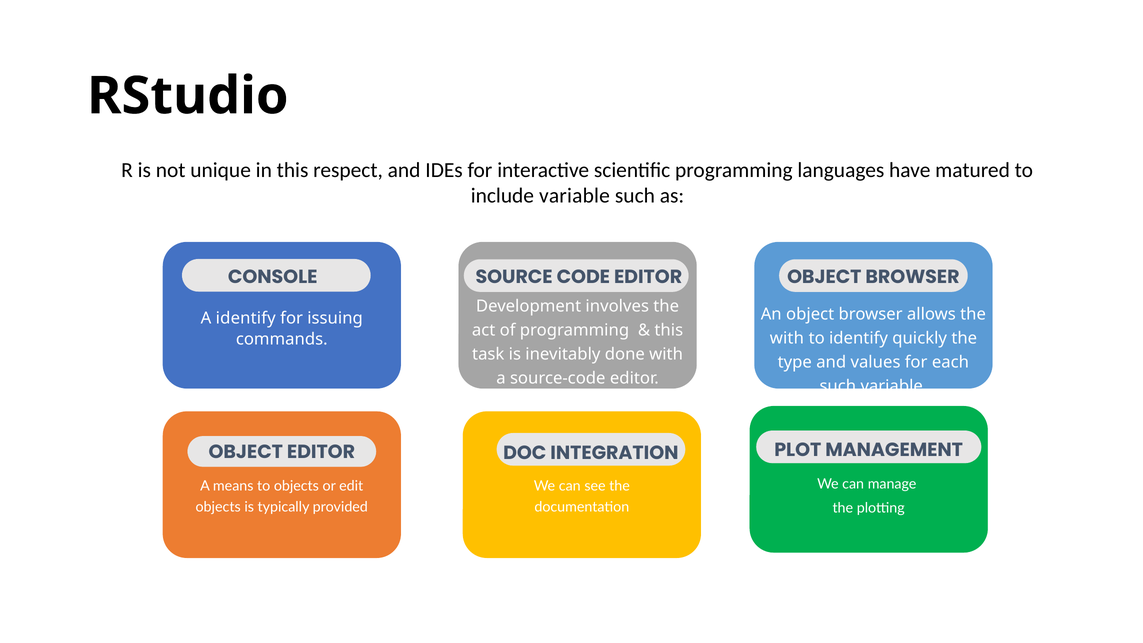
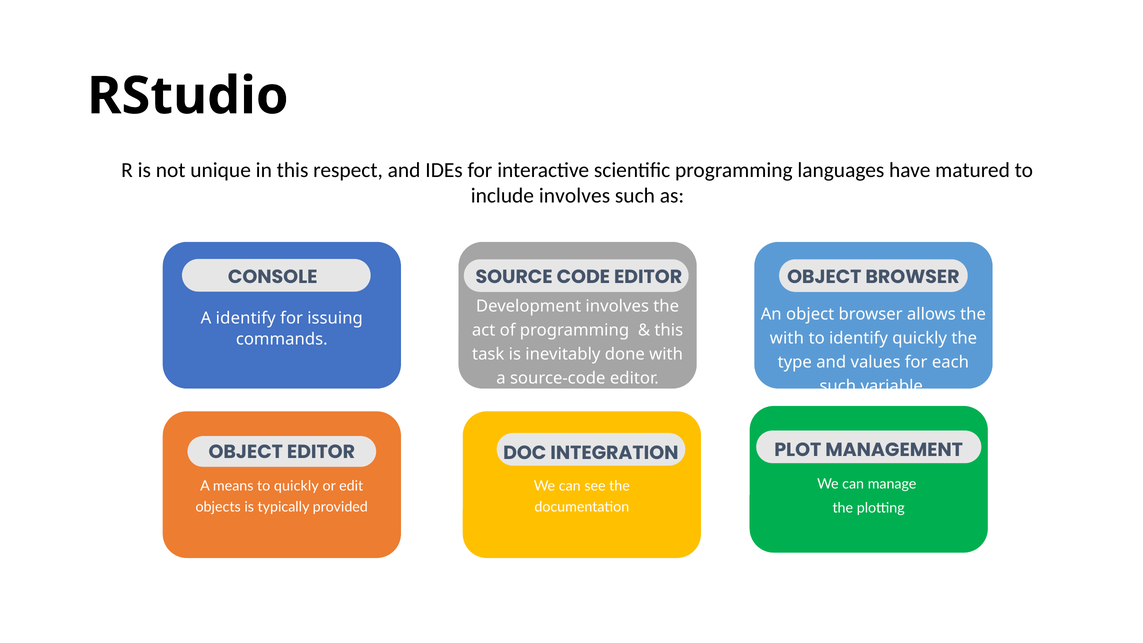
include variable: variable -> involves (575, 196)
to objects: objects -> quickly (296, 486)
